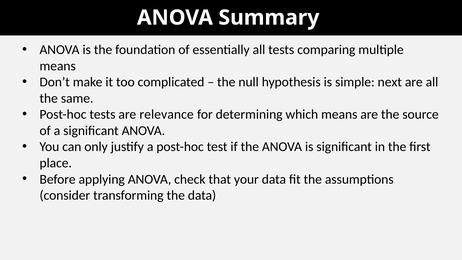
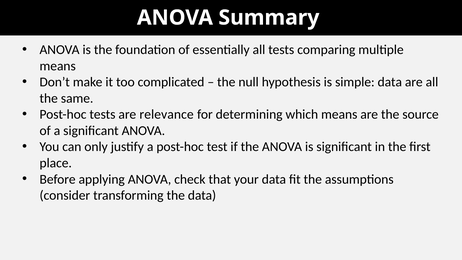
simple next: next -> data (390, 82)
